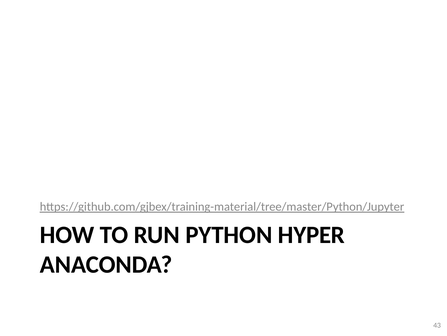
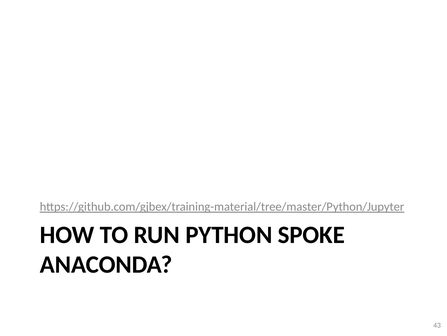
HYPER: HYPER -> SPOKE (311, 234)
